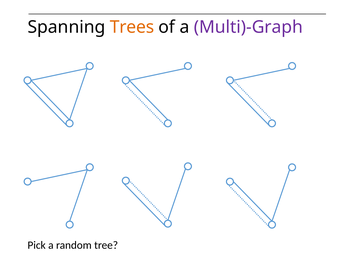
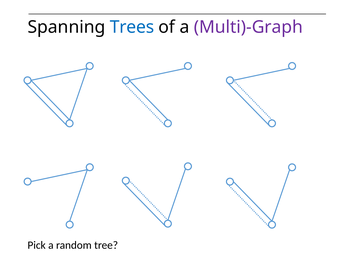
Trees colour: orange -> blue (132, 27)
